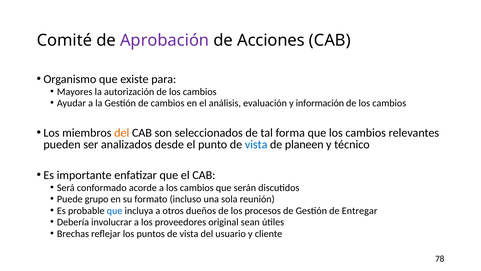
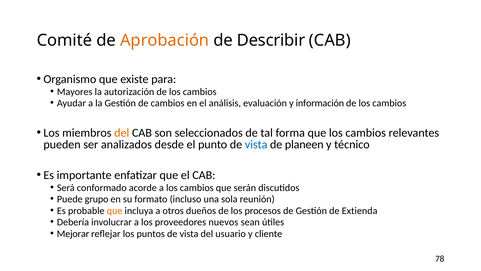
Aprobación colour: purple -> orange (165, 40)
Acciones: Acciones -> Describir (271, 40)
que colour: blue -> orange (115, 210)
Entregar: Entregar -> Extienda (360, 210)
original: original -> nuevos (223, 222)
Brechas: Brechas -> Mejorar (73, 233)
